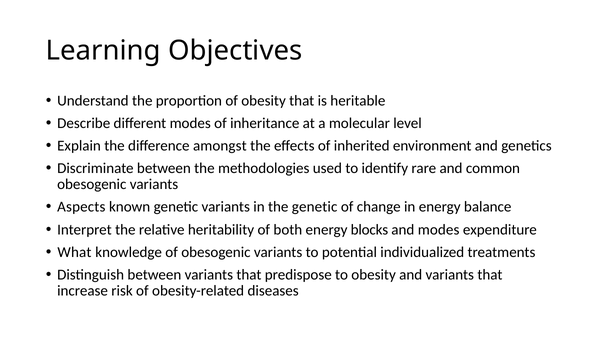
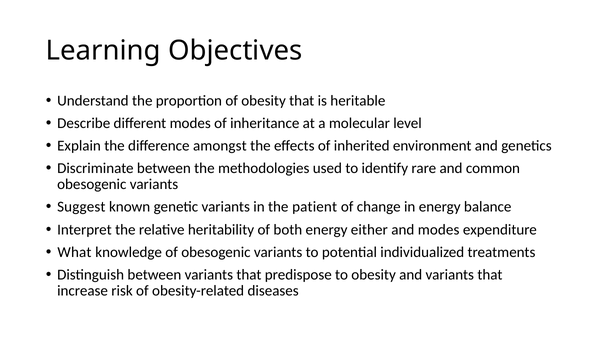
Aspects: Aspects -> Suggest (81, 207)
the genetic: genetic -> patient (315, 207)
blocks: blocks -> either (369, 229)
